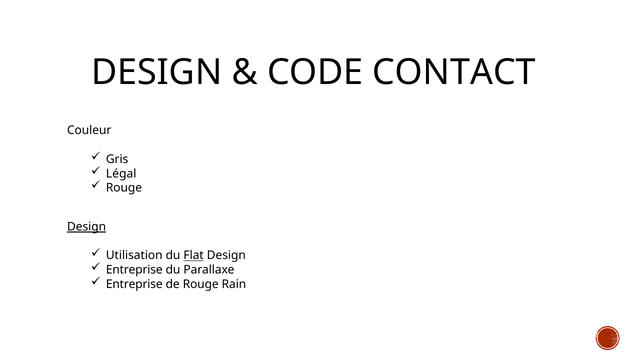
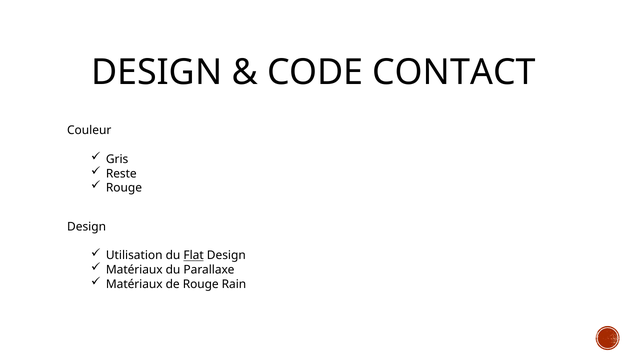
Légal: Légal -> Reste (121, 173)
Design underline: present -> none (87, 226)
Entreprise: Entreprise -> Matériaux (134, 269)
Entreprise: Entreprise -> Matériaux (134, 284)
